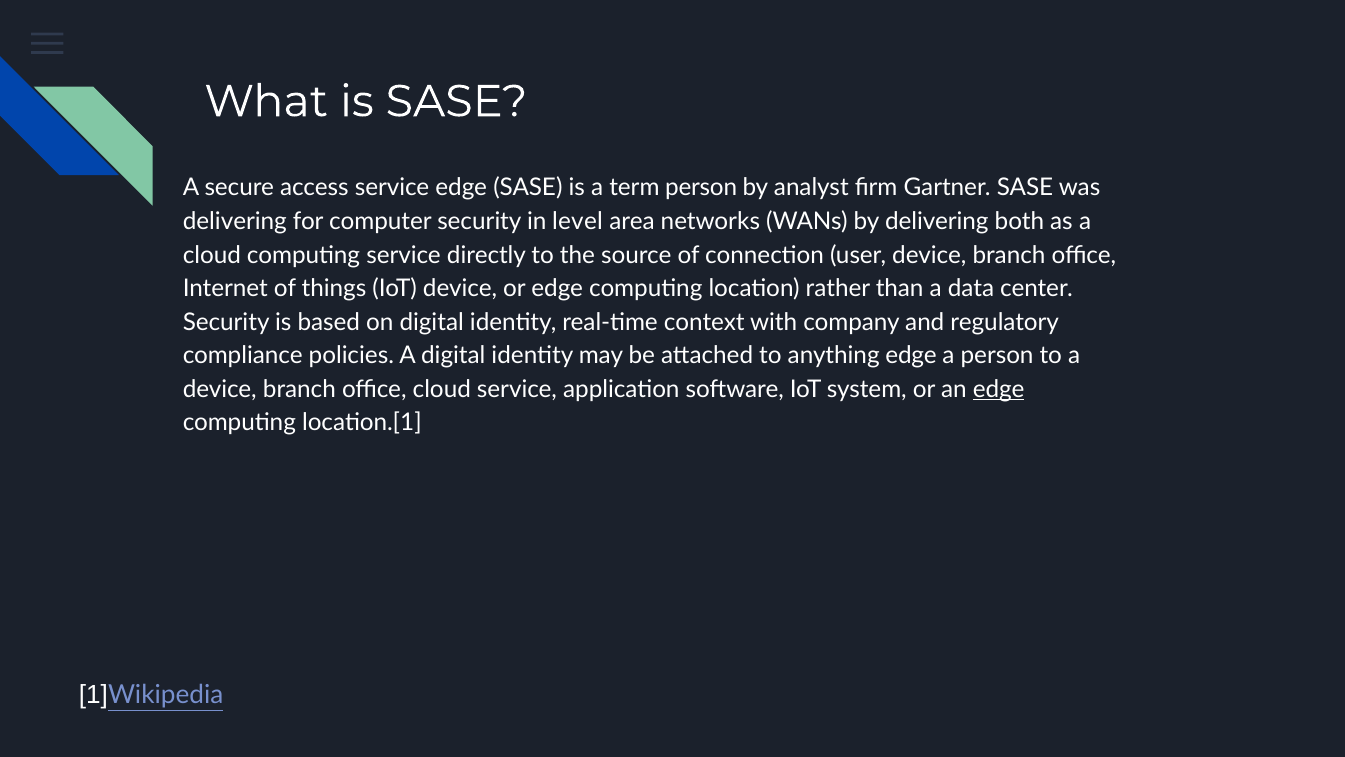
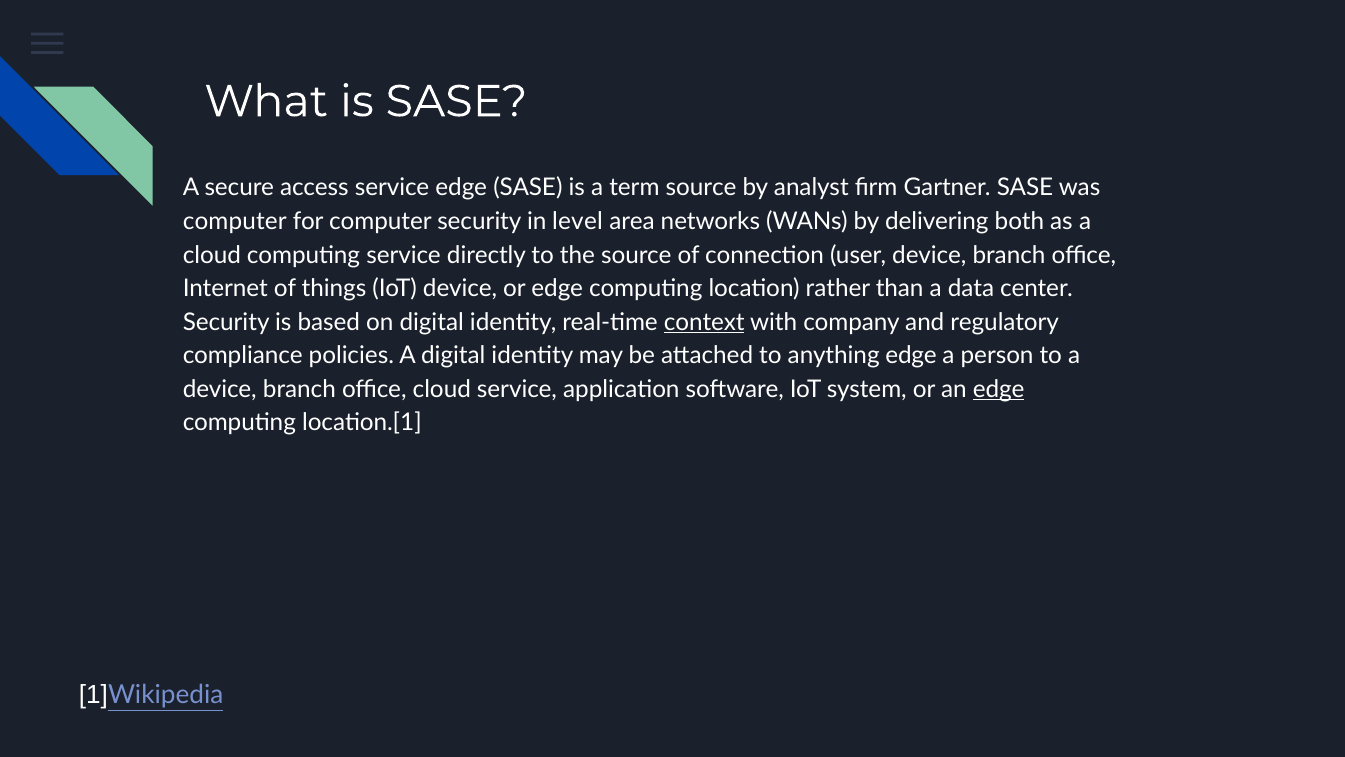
term person: person -> source (701, 188)
delivering: delivering -> computer (235, 221)
context underline: none -> present (704, 322)
